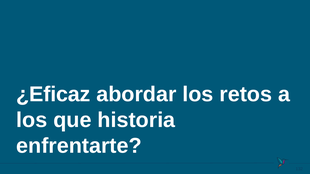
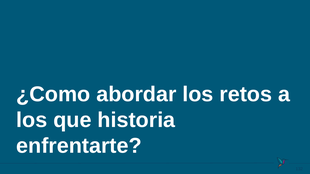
¿Eficaz: ¿Eficaz -> ¿Como (53, 94)
